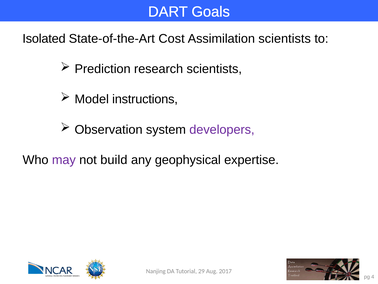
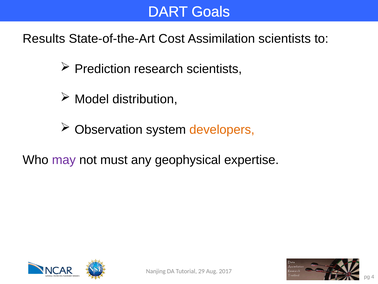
Isolated: Isolated -> Results (44, 39)
instructions: instructions -> distribution (145, 99)
developers colour: purple -> orange (222, 129)
build: build -> must (114, 160)
